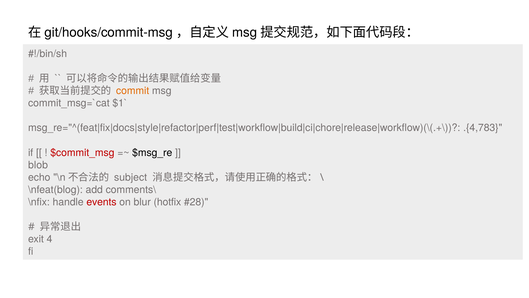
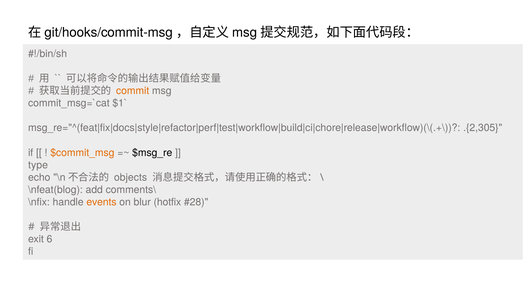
.{4,783: .{4,783 -> .{2,305 (483, 128)
$commit_msg colour: red -> orange (82, 152)
blob: blob -> type (38, 165)
subject: subject -> objects (131, 177)
events colour: red -> orange (101, 202)
4: 4 -> 6 (50, 239)
